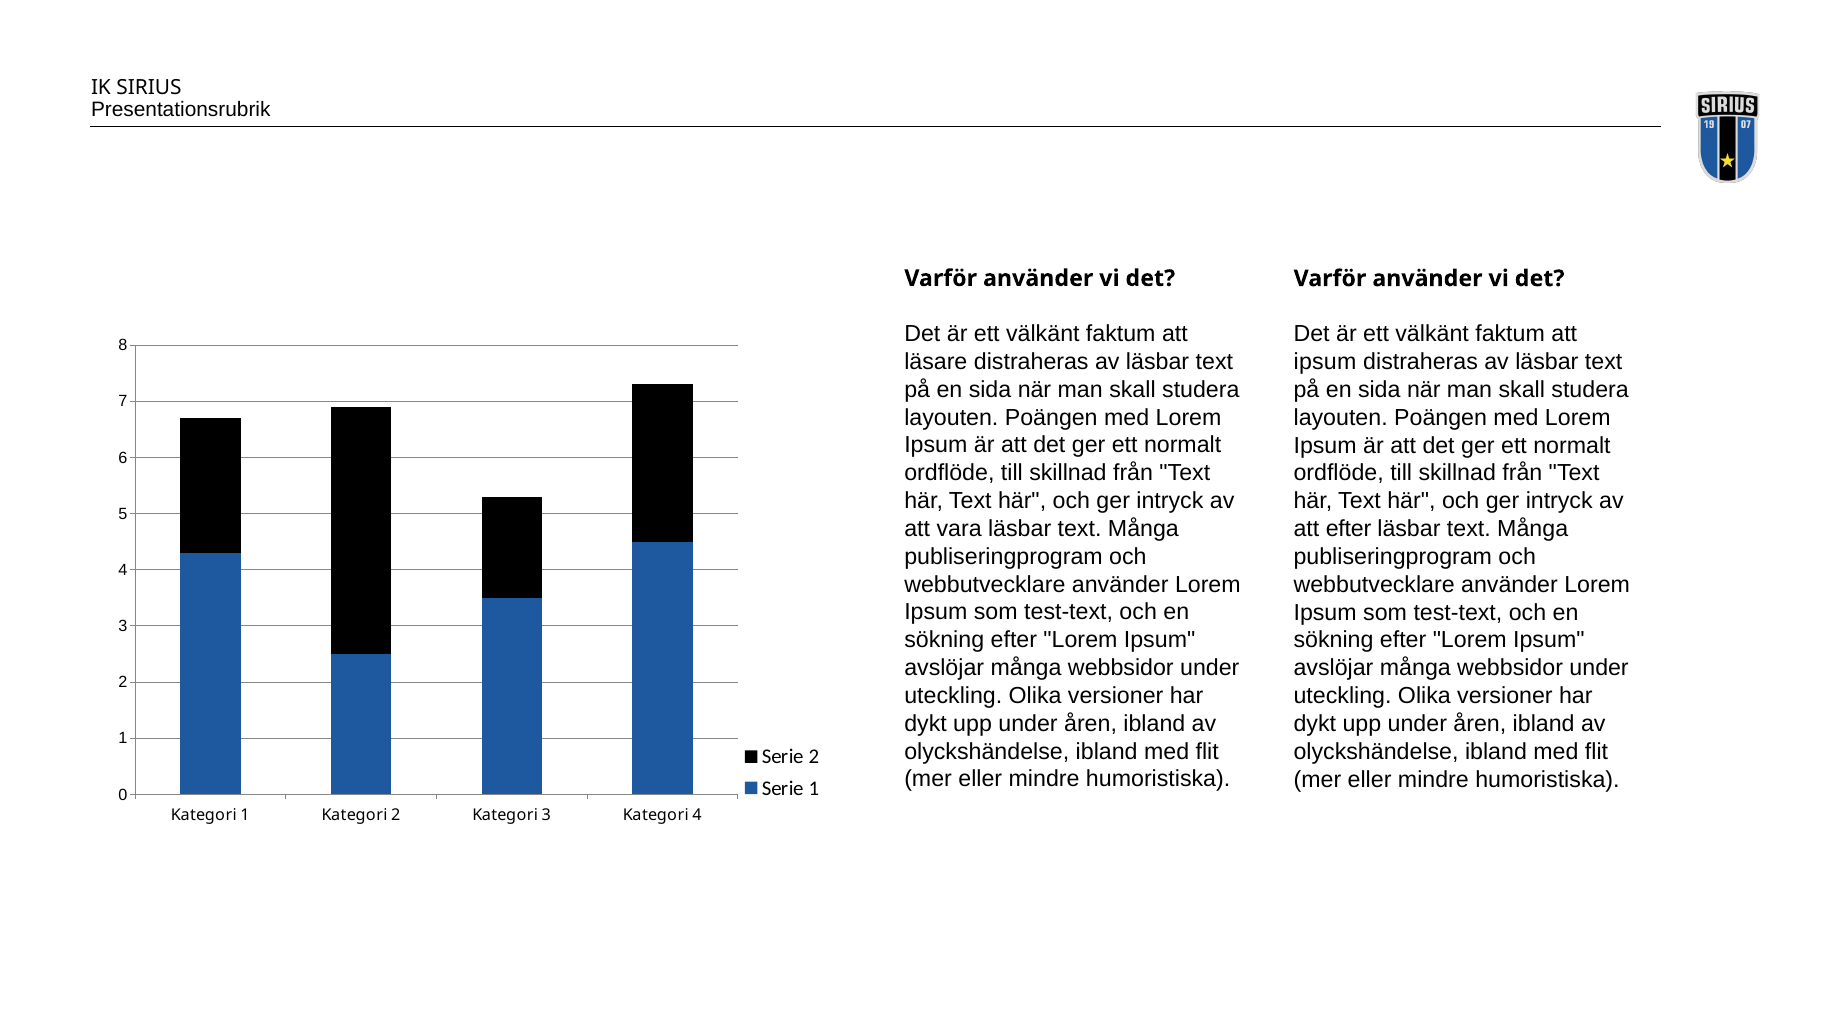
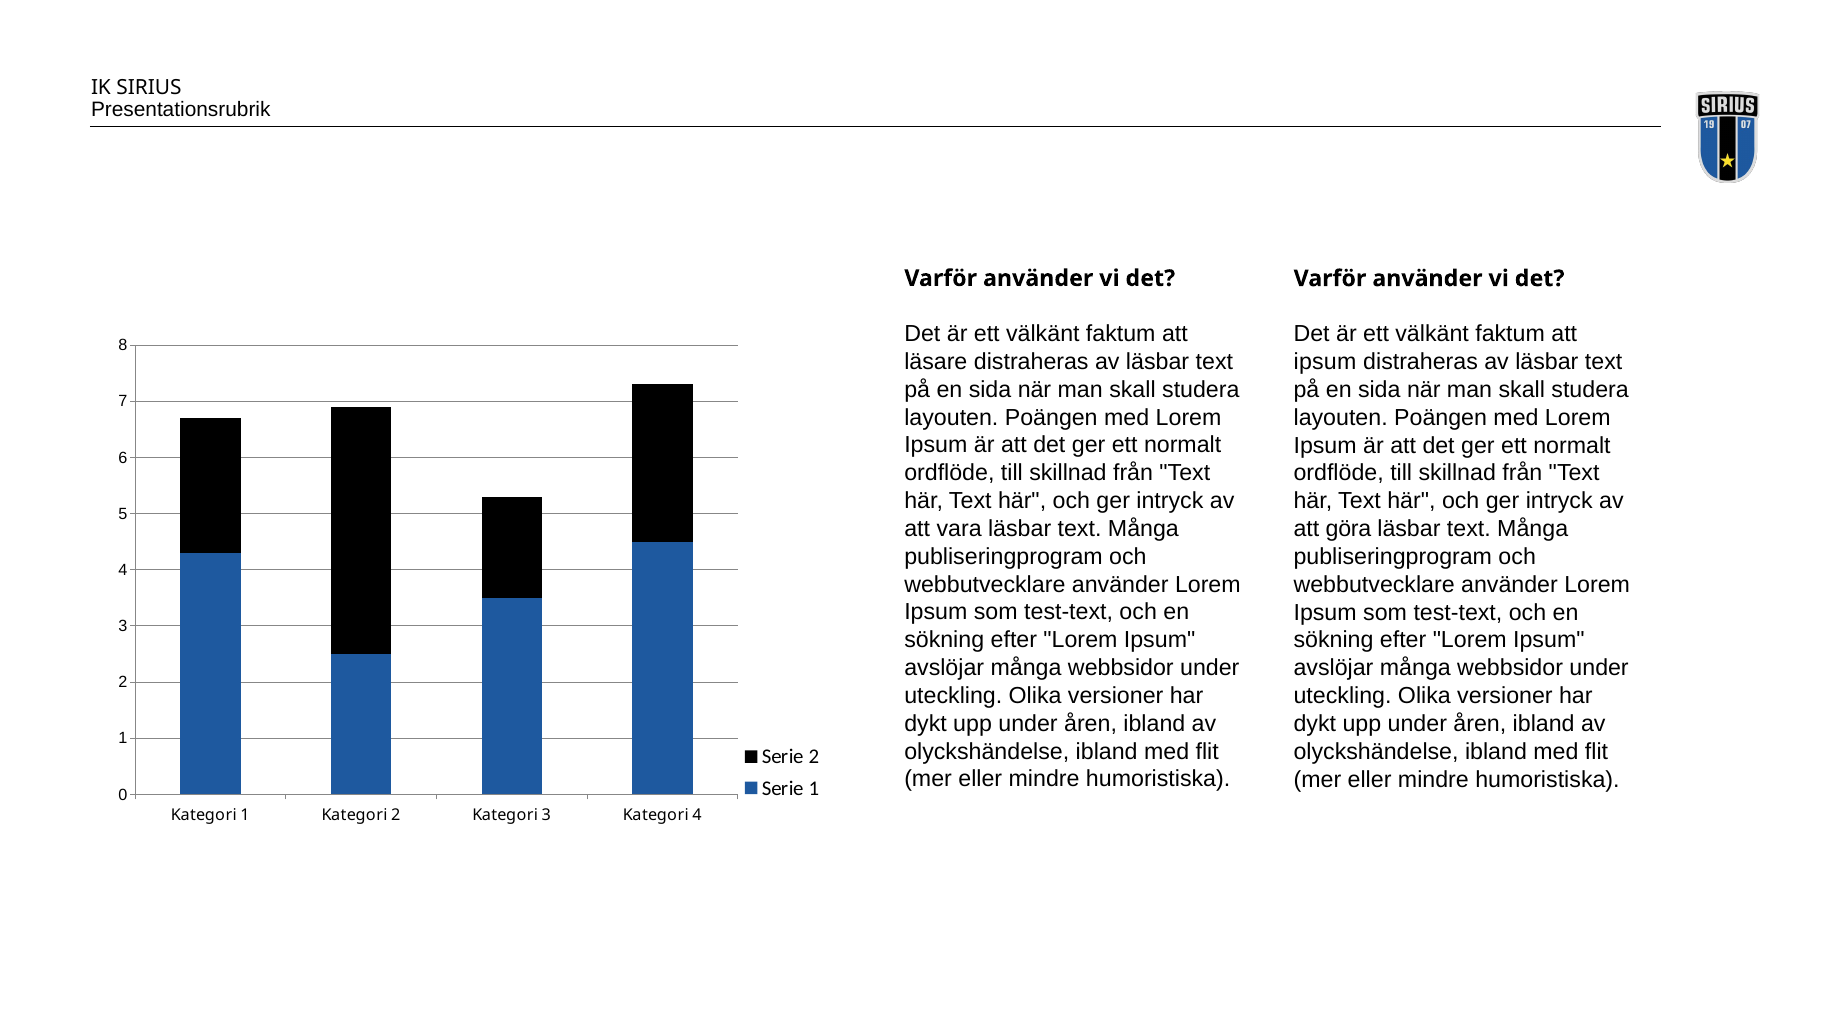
att efter: efter -> göra (1349, 529)
